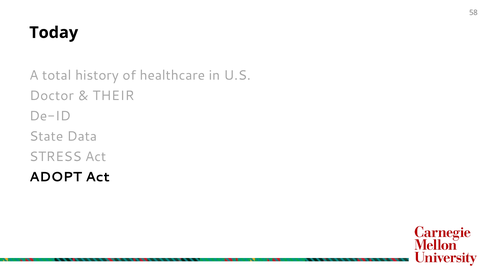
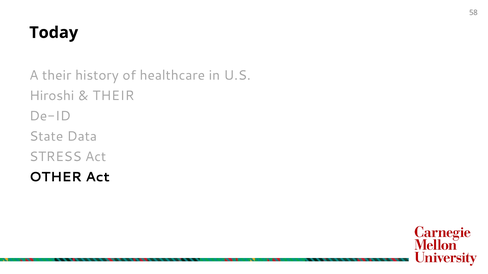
A total: total -> their (57, 76)
Doctor: Doctor -> Hiroshi (52, 96)
ADOPT: ADOPT -> OTHER (56, 177)
